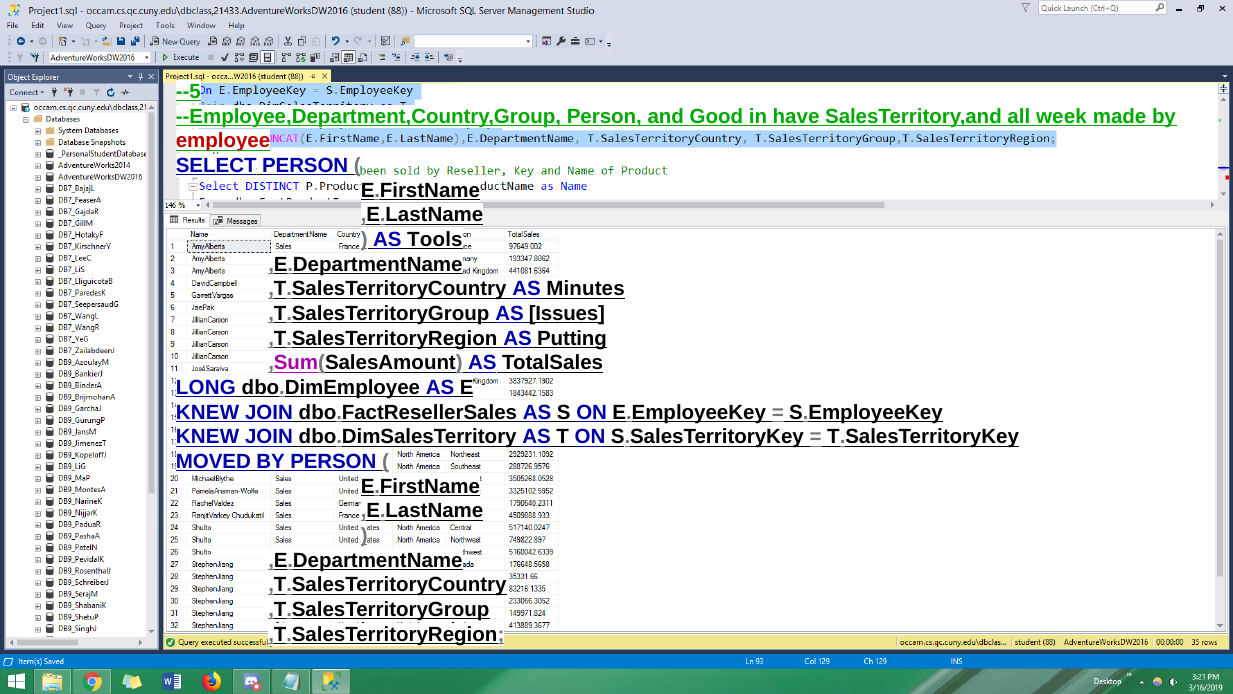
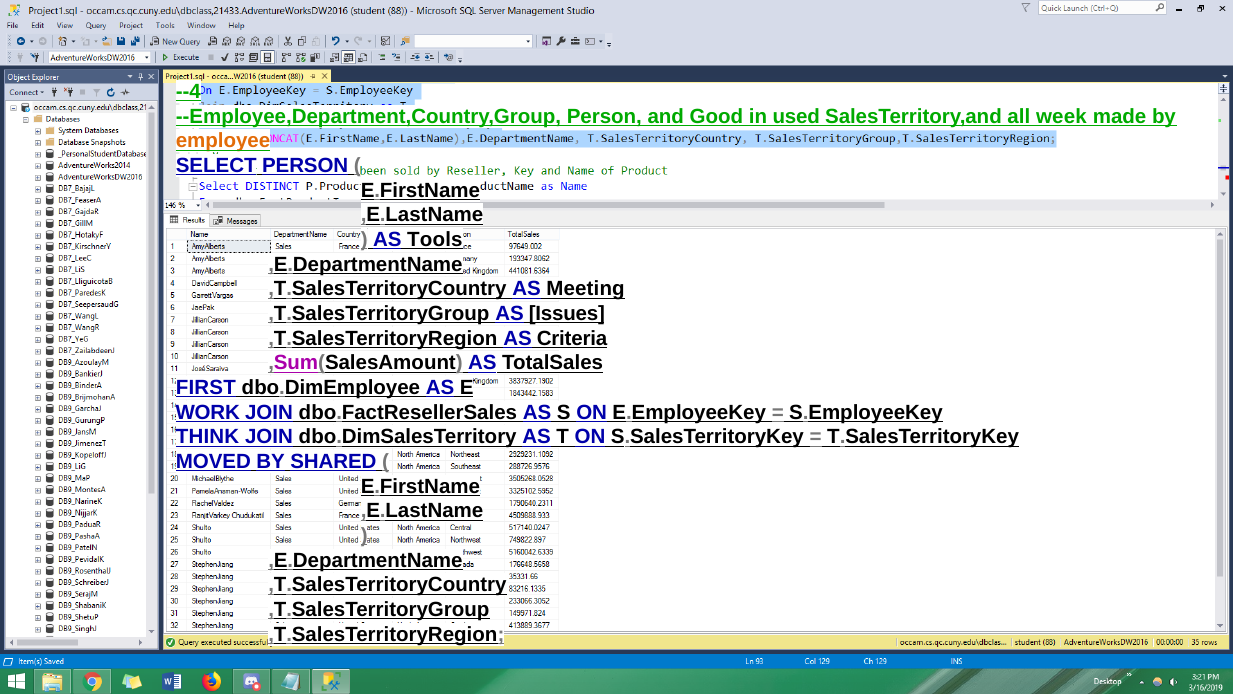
--5: --5 -> --4 (188, 92)
have: have -> used (796, 116)
employee colour: red -> orange (223, 141)
Minutes: Minutes -> Meeting (586, 289)
Putting: Putting -> Criteria (572, 338)
LONG: LONG -> FIRST (206, 388)
KNEW: KNEW -> WORK (208, 412)
KNEW: KNEW -> THINK (208, 437)
BY PERSON: PERSON -> SHARED (333, 461)
